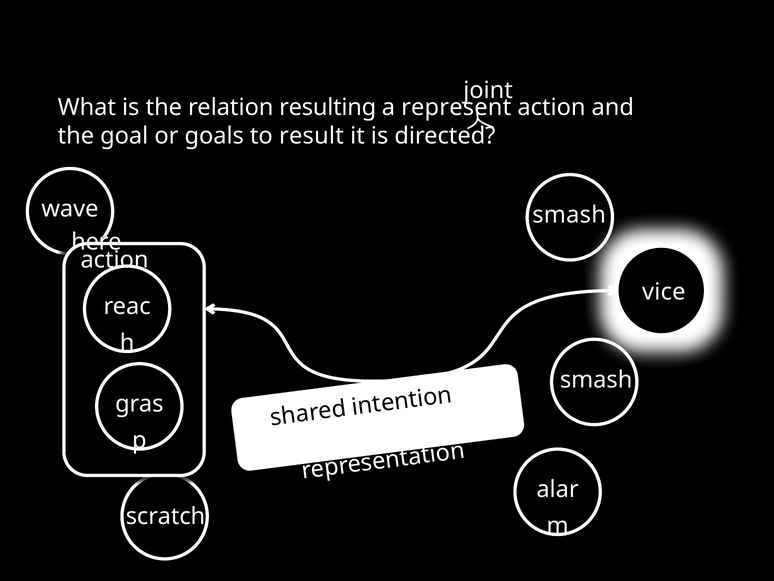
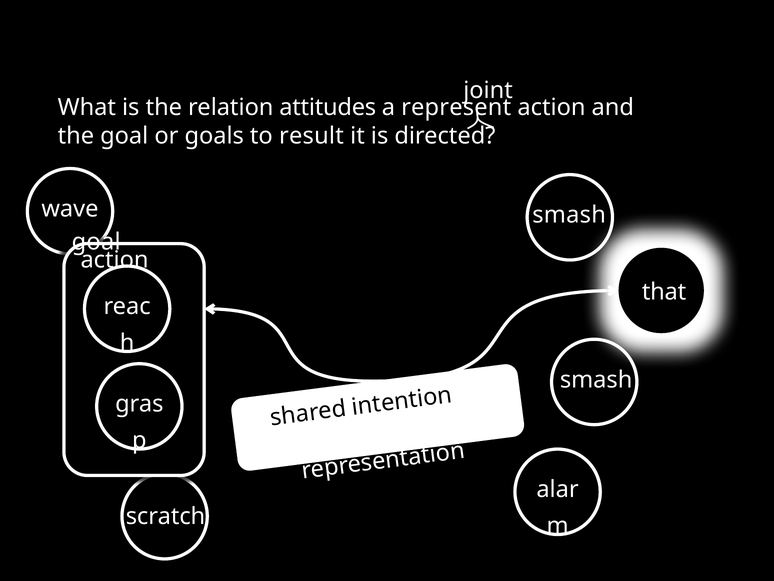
resulting: resulting -> attitudes (328, 107)
here: here -> goal (96, 242)
vice: vice -> that (664, 292)
